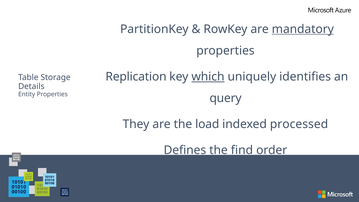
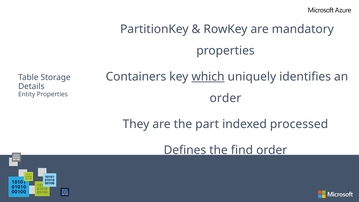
mandatory underline: present -> none (303, 29)
Replication: Replication -> Containers (136, 77)
query: query -> order (225, 98)
load: load -> part (207, 124)
